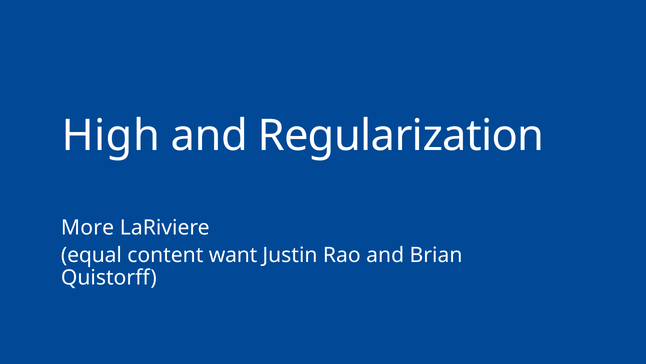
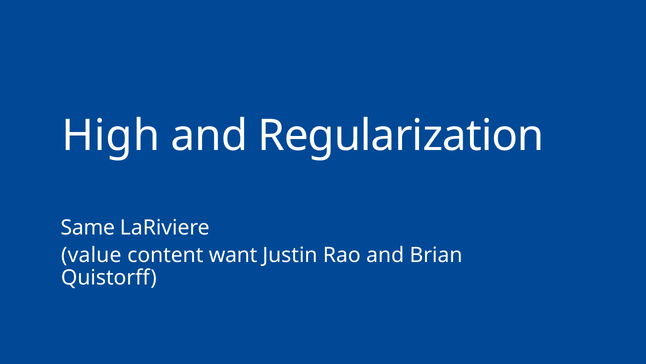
More: More -> Same (88, 228)
equal: equal -> value (91, 255)
